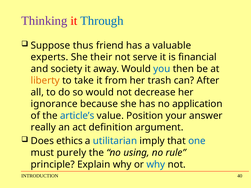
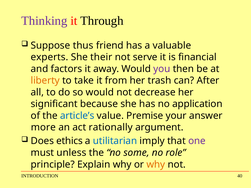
Through colour: blue -> black (102, 21)
society: society -> factors (66, 69)
you colour: blue -> purple (162, 69)
ignorance: ignorance -> significant (54, 104)
Position: Position -> Premise (145, 116)
really: really -> more (43, 127)
definition: definition -> rationally (111, 127)
one colour: blue -> purple (197, 141)
purely: purely -> unless (71, 153)
using: using -> some (136, 153)
rule: rule -> role (176, 153)
why colour: blue -> orange (156, 165)
